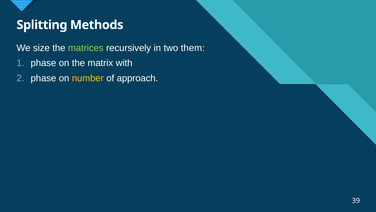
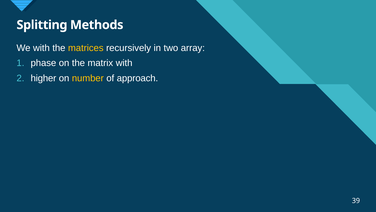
We size: size -> with (41, 48)
matrices colour: light green -> yellow (86, 48)
them: them -> array (193, 48)
phase: phase -> higher (43, 78)
